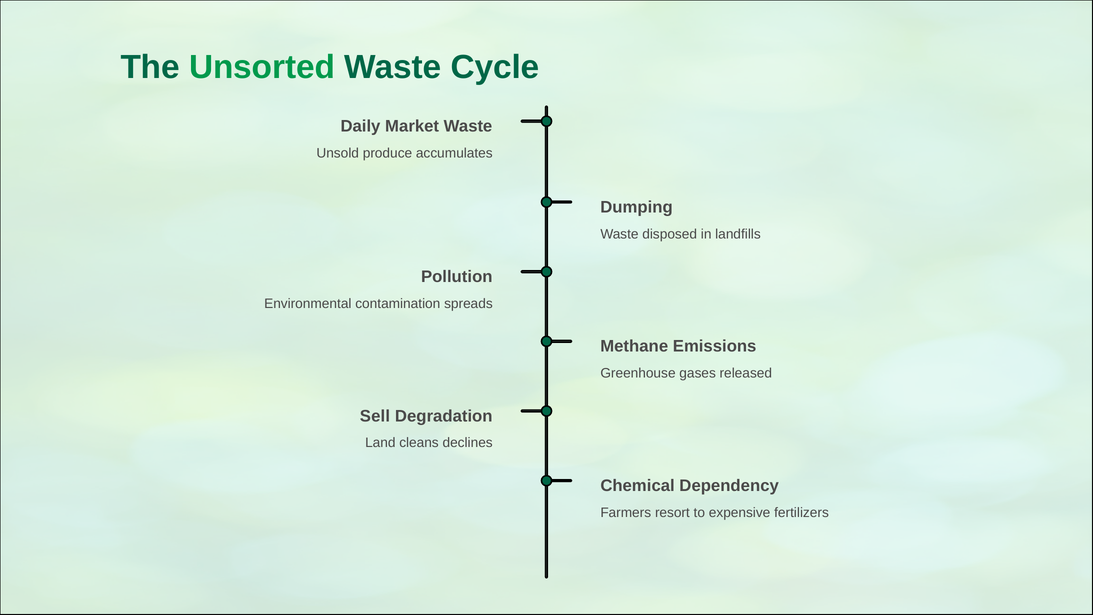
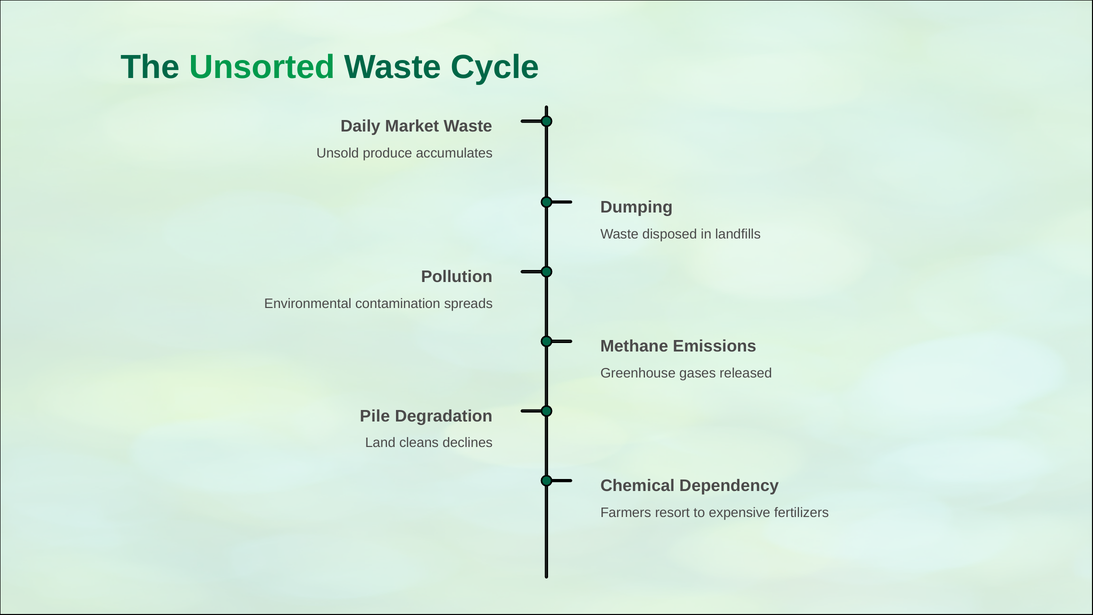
Sell: Sell -> Pile (375, 416)
